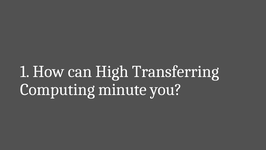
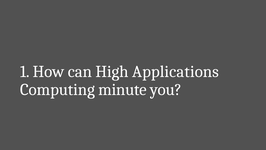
Transferring: Transferring -> Applications (176, 72)
